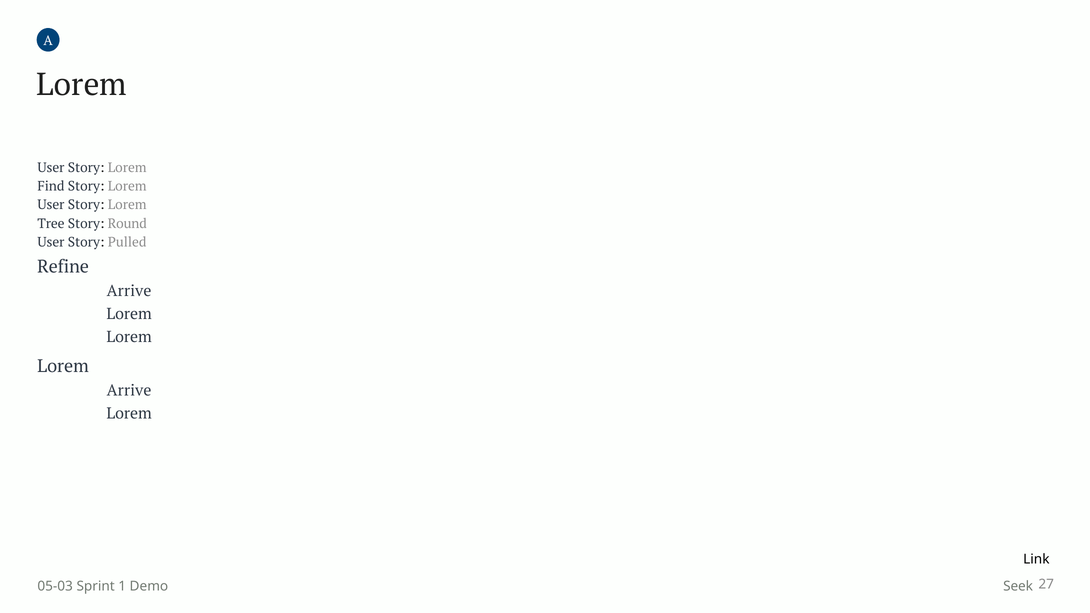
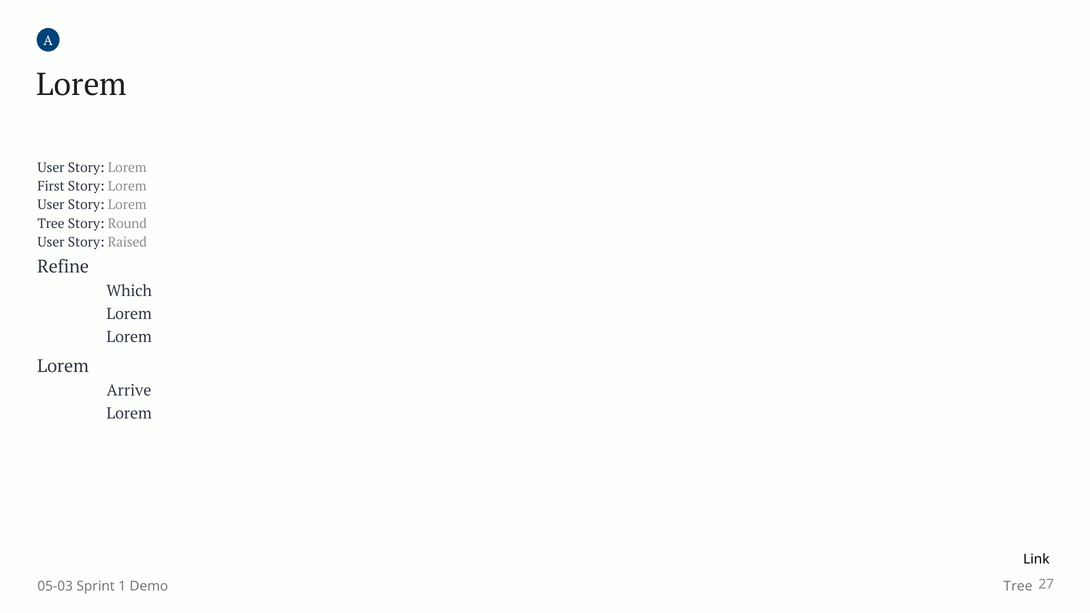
Find: Find -> First (51, 186)
Pulled: Pulled -> Raised (127, 242)
Arrive: Arrive -> Which (129, 291)
Seek: Seek -> Tree (1018, 586)
